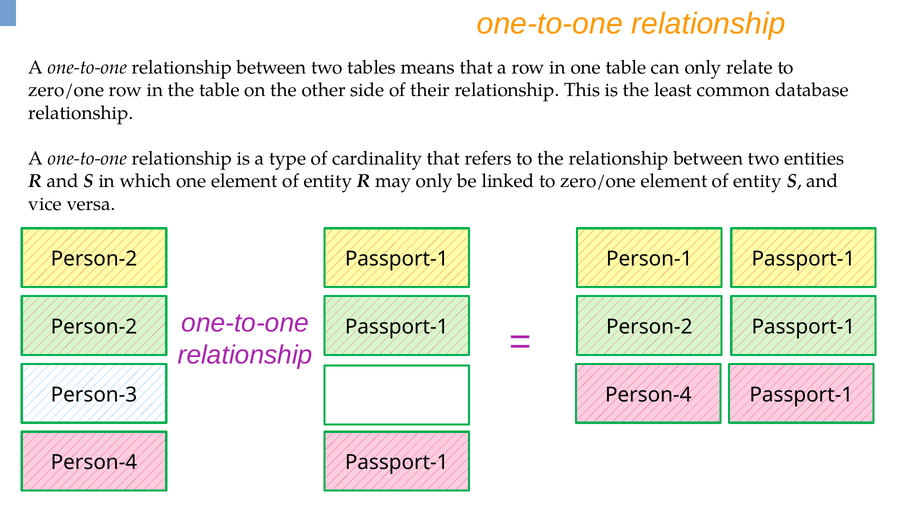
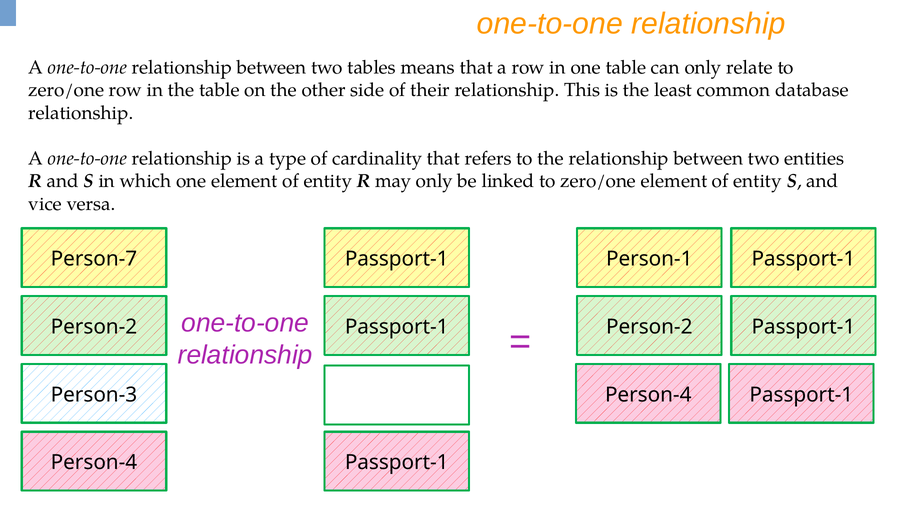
Person-2: Person-2 -> Person-7 (94, 259)
